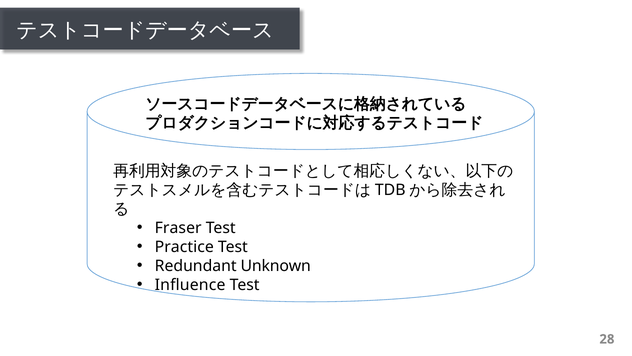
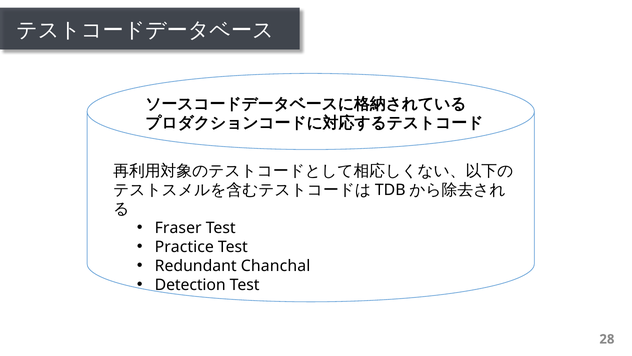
Unknown: Unknown -> Chanchal (276, 265)
Inﬂuence: Inﬂuence -> Detection (190, 284)
